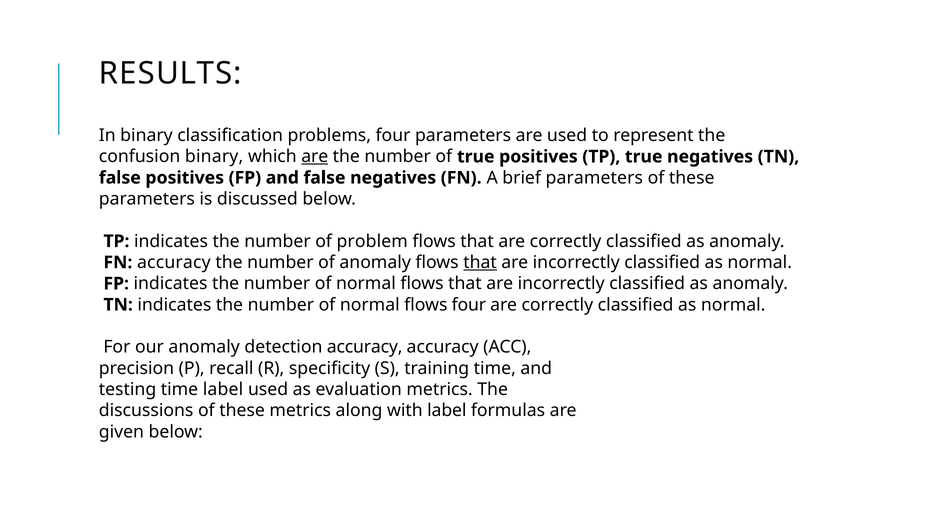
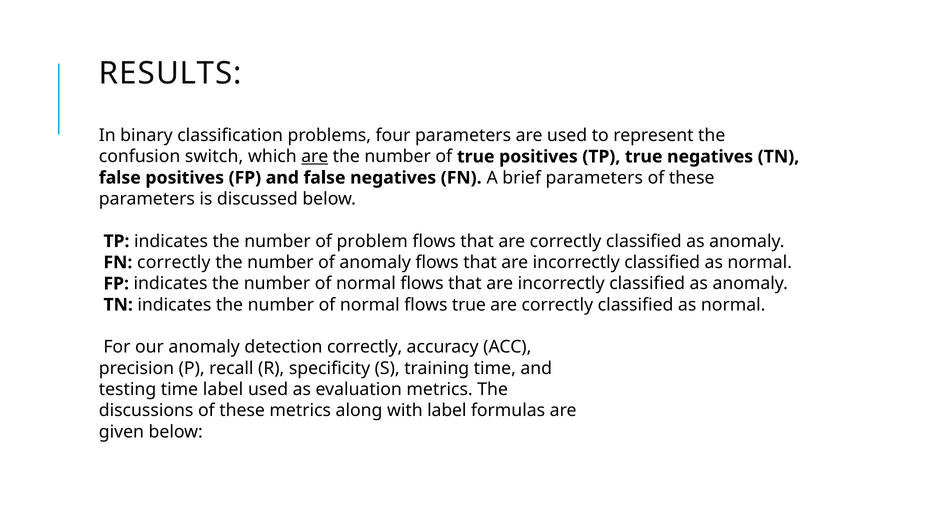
confusion binary: binary -> switch (214, 157)
FN accuracy: accuracy -> correctly (174, 263)
that underline: present -> none (480, 263)
flows four: four -> true (469, 305)
detection accuracy: accuracy -> correctly (365, 347)
